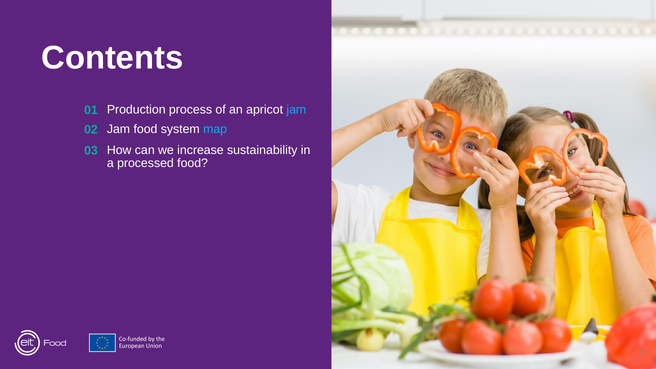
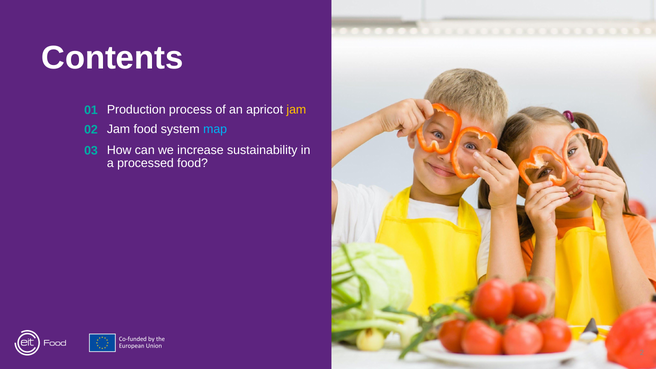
jam colour: light blue -> yellow (296, 110)
